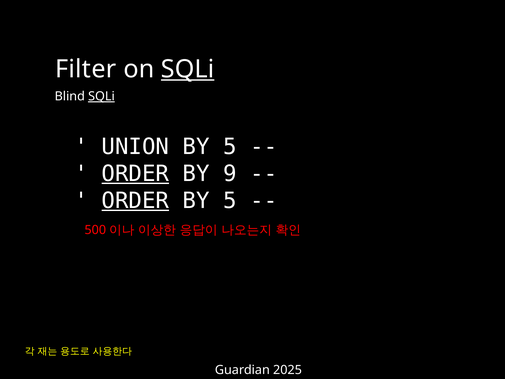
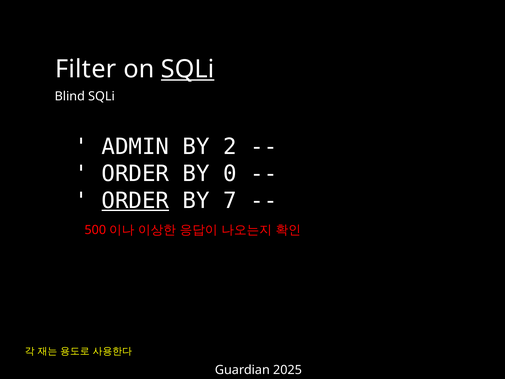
SQLi underline: present -> none (101, 96)
UNION: UNION -> ADMIN (135, 147)
5: 5 -> 2 (230, 147)
ORDER underline: present -> none (135, 174)
9: 9 -> 0 (230, 174)
5: 5 -> 7 (230, 201)
